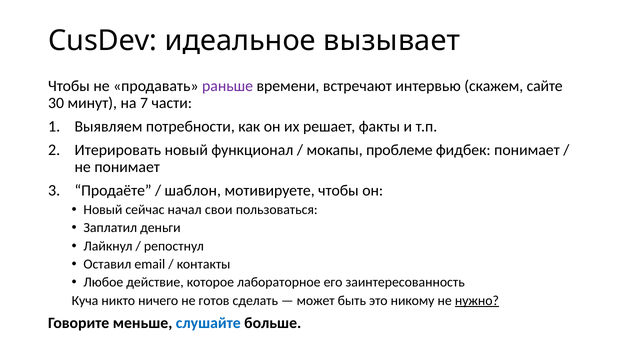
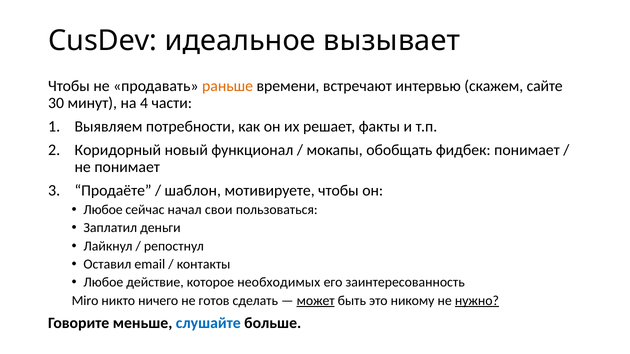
раньше colour: purple -> orange (228, 86)
7: 7 -> 4 (144, 103)
Итерировать: Итерировать -> Коридорный (118, 150)
проблеме: проблеме -> обобщать (399, 150)
Новый: Новый -> Любое (103, 210)
лабораторное: лабораторное -> необходимых (279, 283)
Куча: Куча -> Miro (85, 301)
может underline: none -> present (316, 301)
